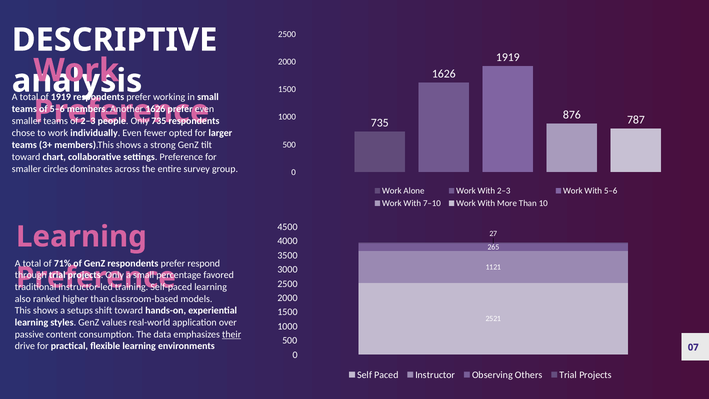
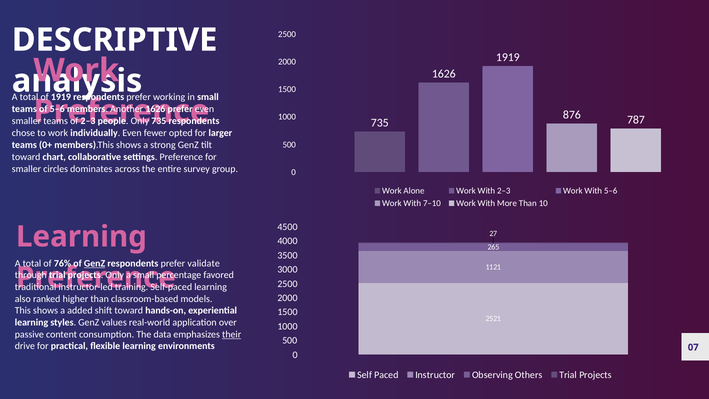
3+: 3+ -> 0+ (46, 145)
71%: 71% -> 76% (63, 263)
GenZ underline: none -> present (95, 263)
respond: respond -> validate (204, 263)
setups: setups -> added (80, 311)
